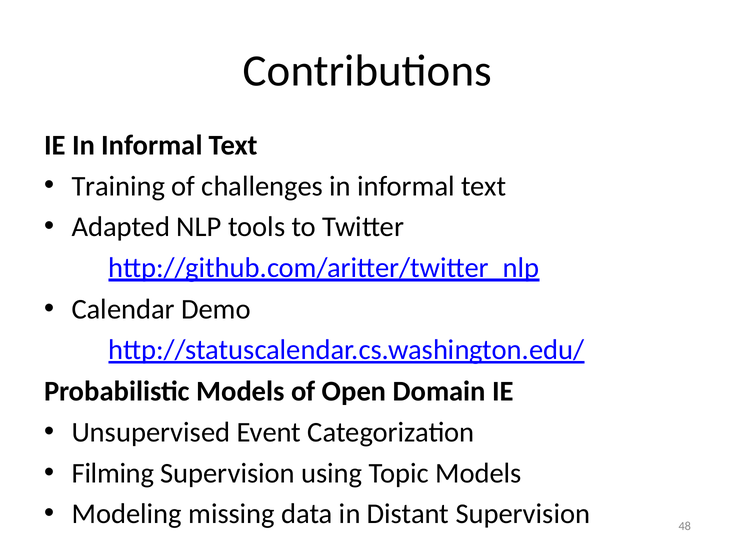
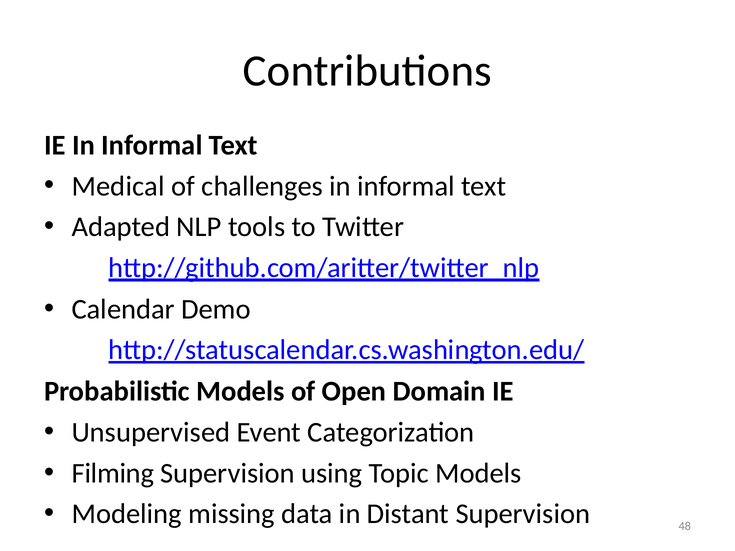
Training: Training -> Medical (118, 186)
